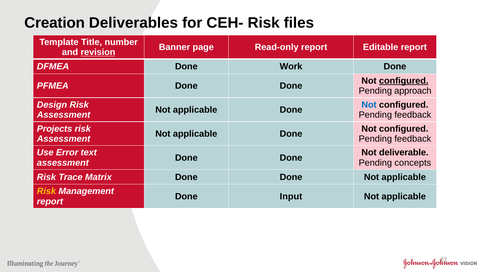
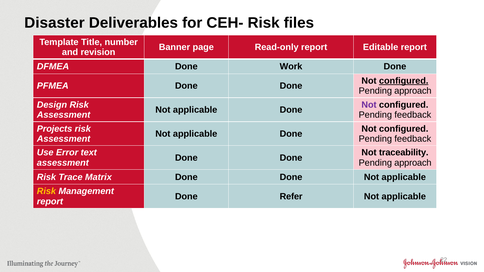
Creation: Creation -> Disaster (54, 23)
revision underline: present -> none (98, 52)
Not colour: blue -> purple (369, 105)
deliverable: deliverable -> traceability (404, 153)
concepts: concepts -> approach (413, 163)
Input: Input -> Refer (291, 197)
